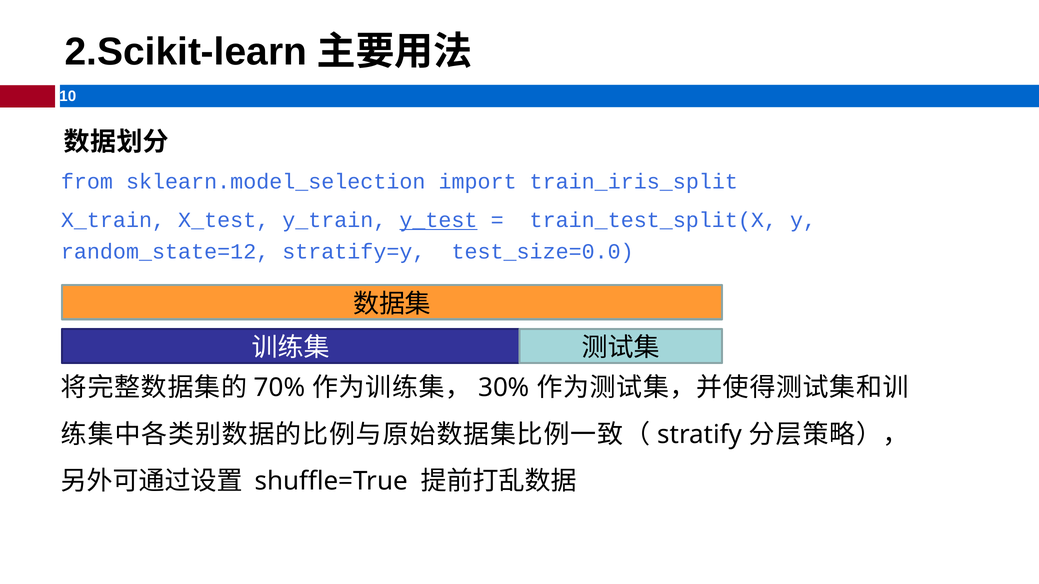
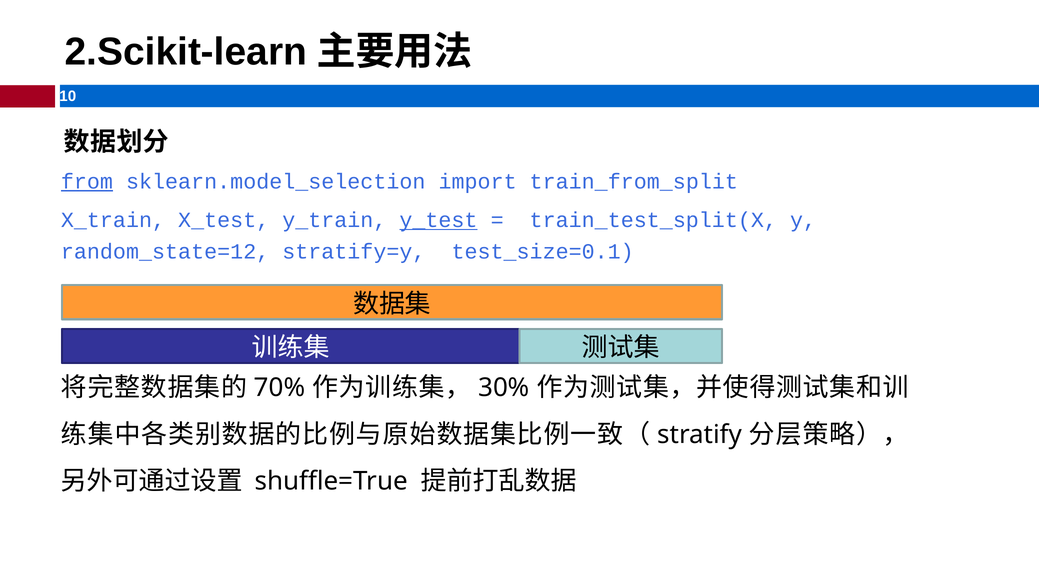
from underline: none -> present (87, 181)
train_iris_split: train_iris_split -> train_from_split (634, 181)
test_size=0.0: test_size=0.0 -> test_size=0.1 (543, 252)
